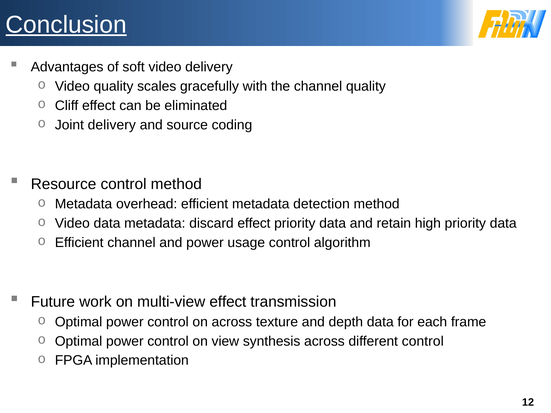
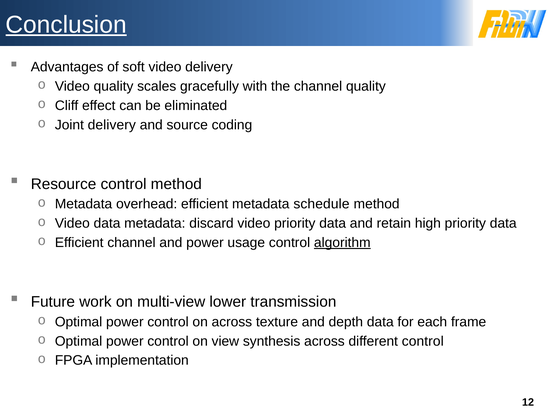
detection: detection -> schedule (321, 204)
discard effect: effect -> video (254, 224)
algorithm underline: none -> present (342, 243)
multi-view effect: effect -> lower (228, 302)
